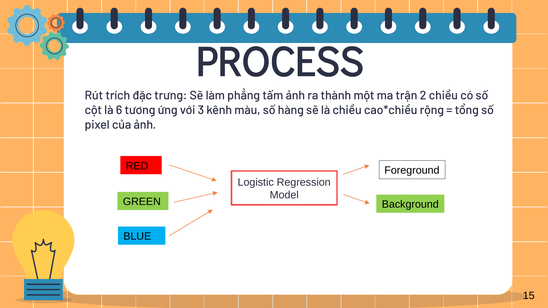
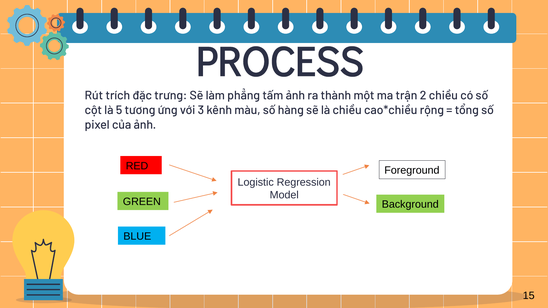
6: 6 -> 5 (119, 110)
